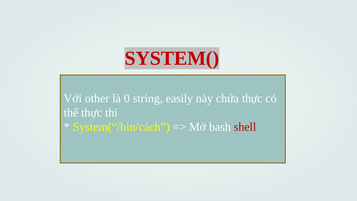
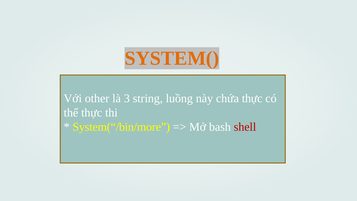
SYSTEM( colour: red -> orange (172, 58)
0: 0 -> 3 (127, 98)
easily: easily -> luồng (179, 98)
System(“/bin/cách: System(“/bin/cách -> System(“/bin/more (121, 127)
